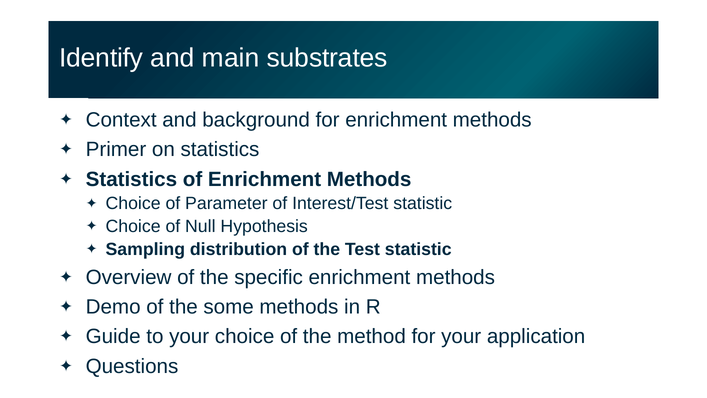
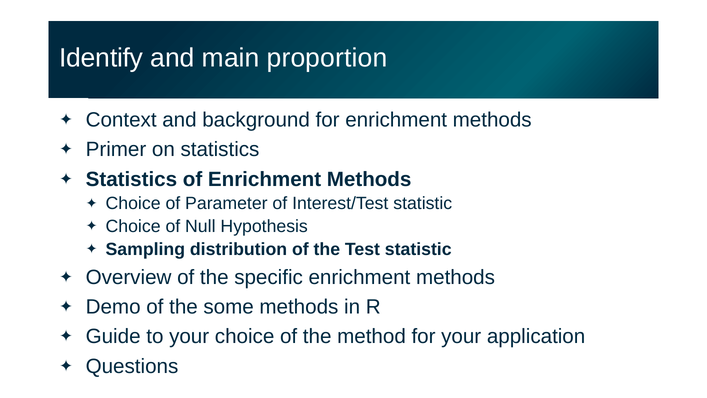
substrates: substrates -> proportion (327, 58)
